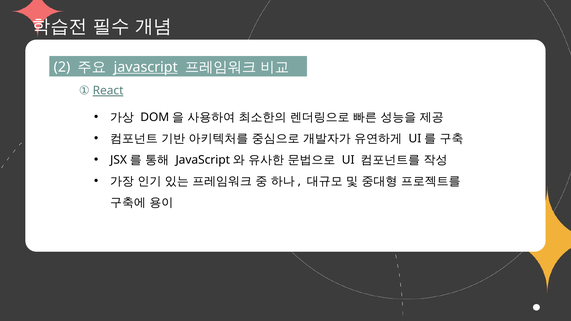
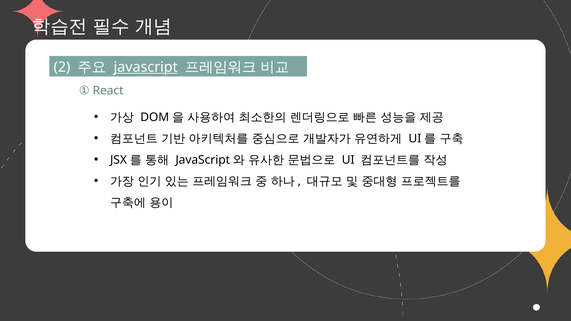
React underline: present -> none (108, 91)
